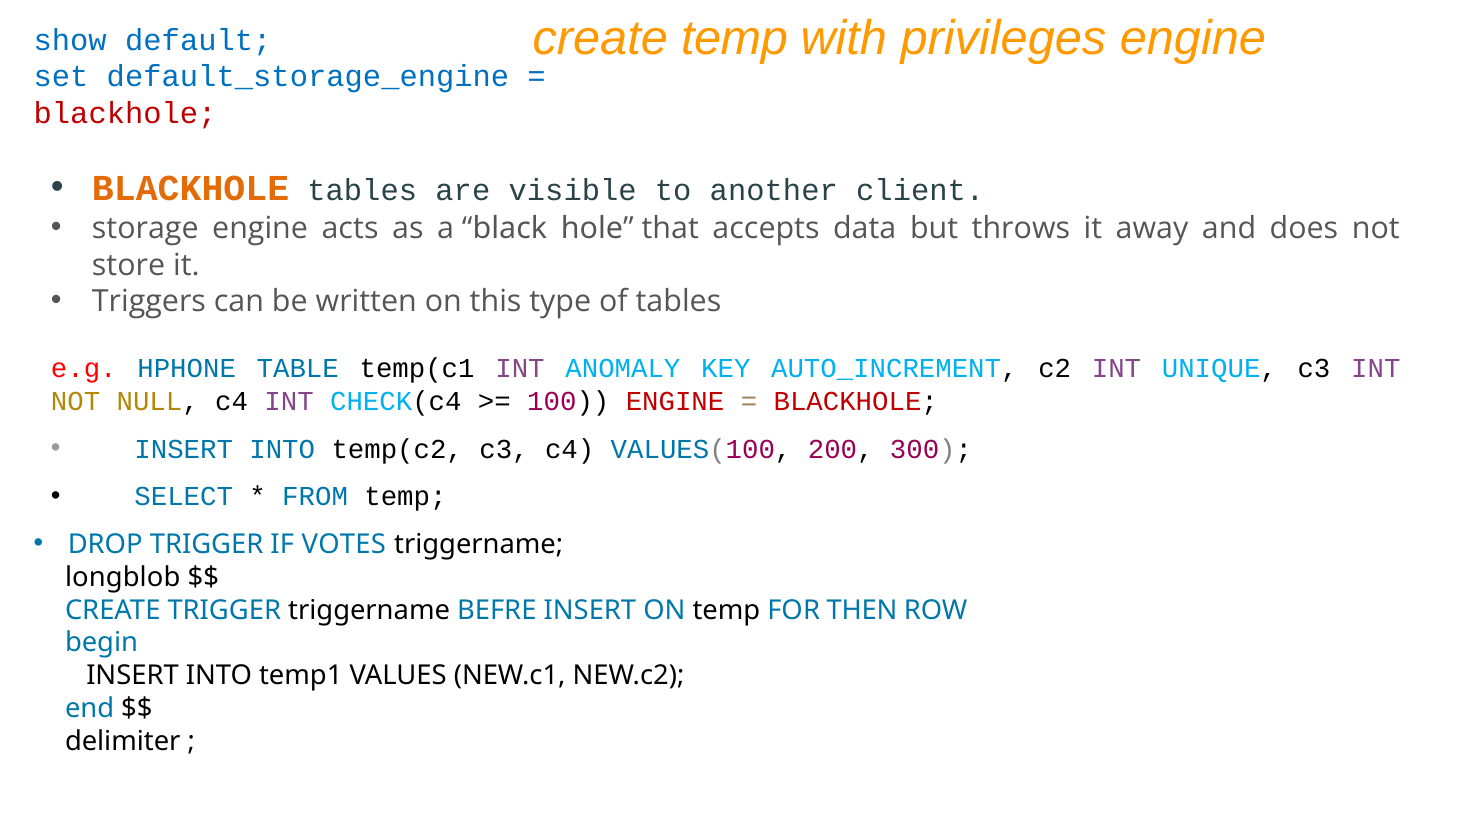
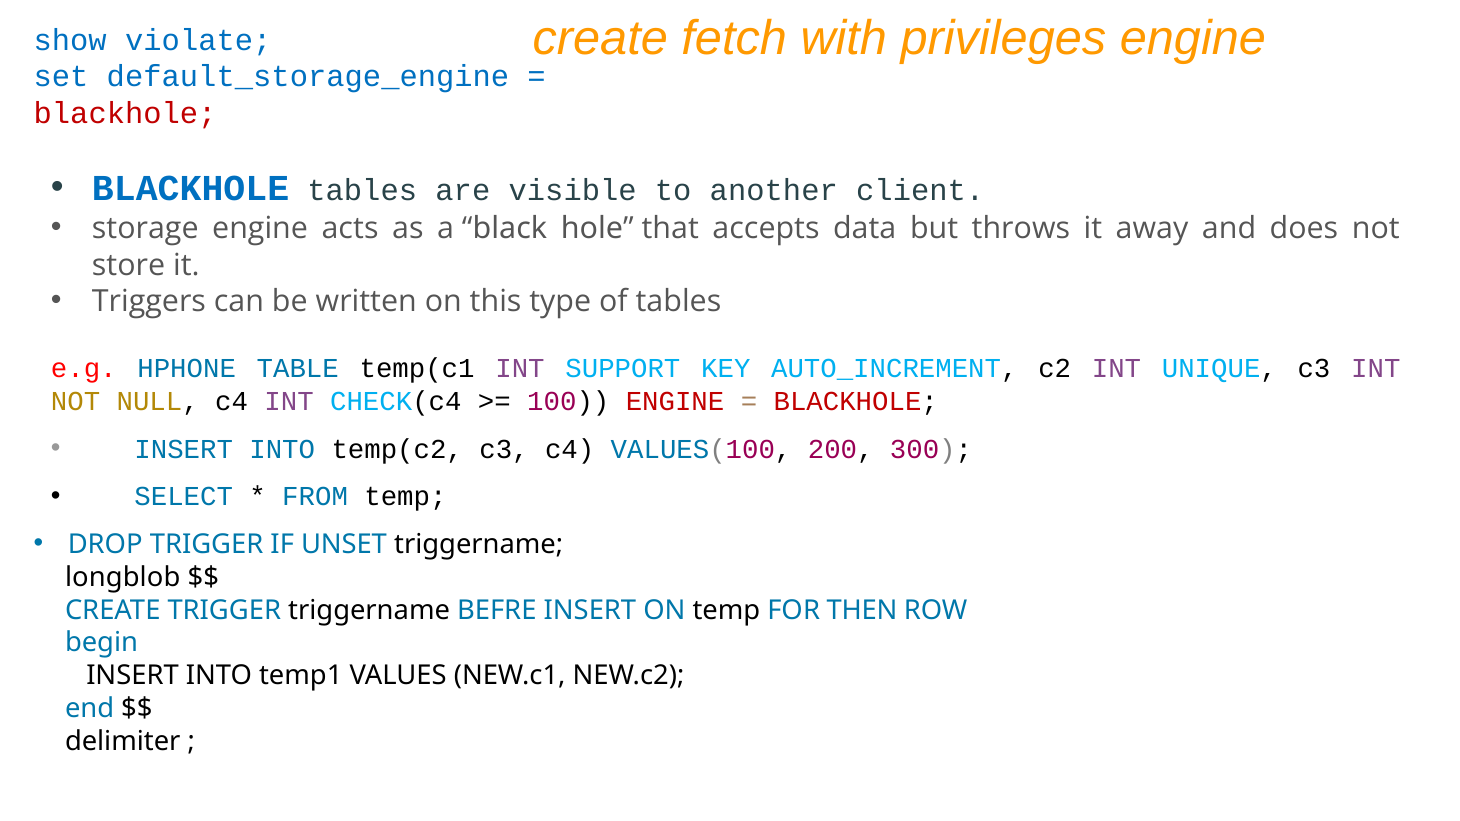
create temp: temp -> fetch (734, 38)
default: default -> violate (198, 40)
BLACKHOLE colour: orange -> blue (191, 189)
ANOMALY: ANOMALY -> SUPPORT (623, 369)
VOTES: VOTES -> UNSET (344, 545)
